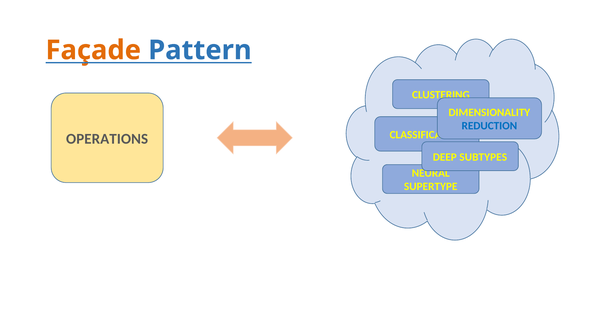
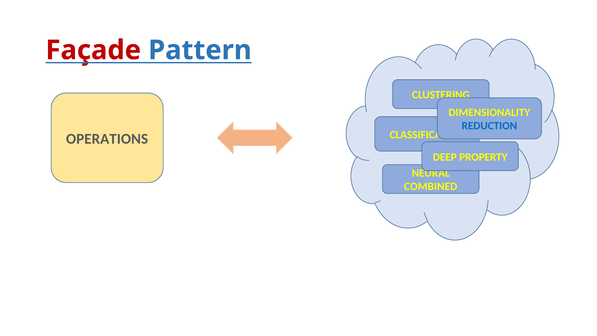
Façade colour: orange -> red (93, 50)
SUBTYPES: SUBTYPES -> PROPERTY (483, 157)
SUPERTYPE: SUPERTYPE -> COMBINED (431, 186)
